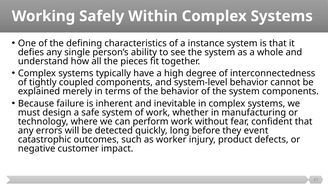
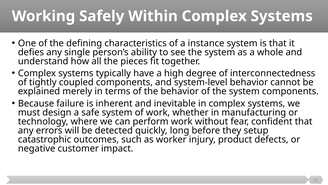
event: event -> setup (256, 130)
